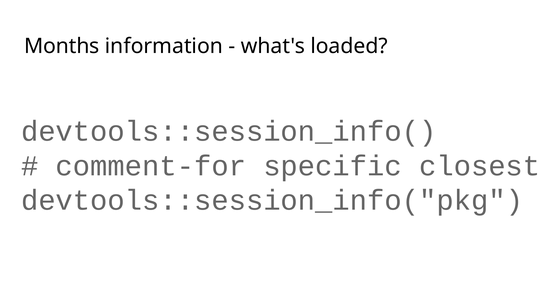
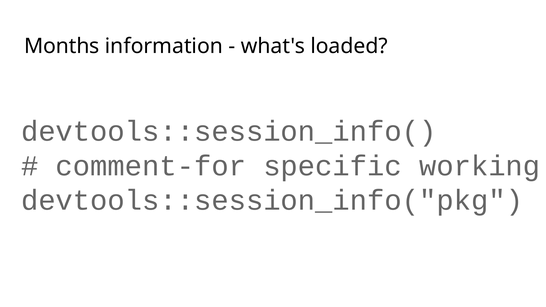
closest: closest -> working (480, 166)
